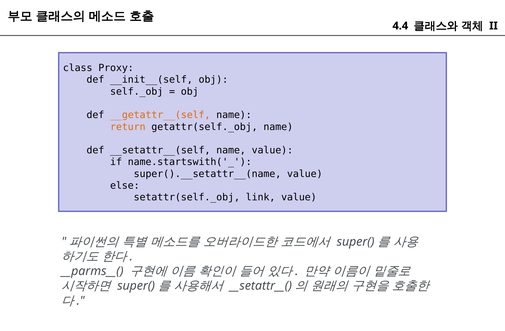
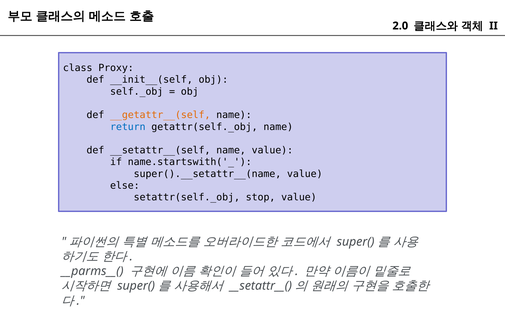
4.4: 4.4 -> 2.0 (400, 26)
return colour: orange -> blue (128, 127)
link: link -> stop (261, 198)
